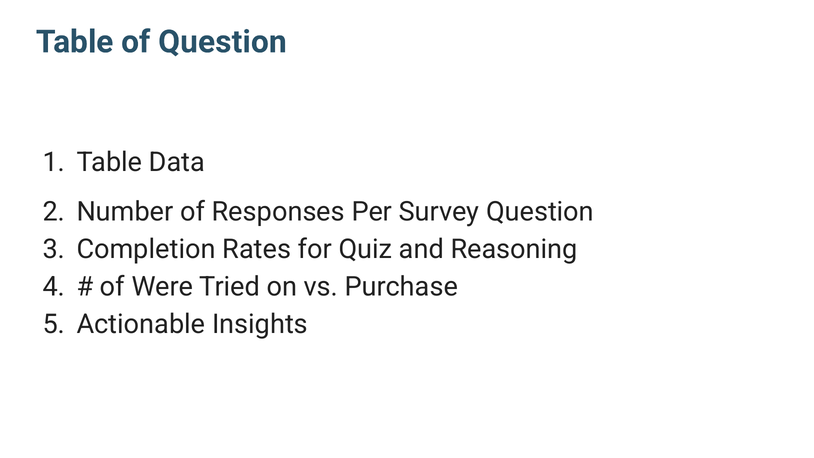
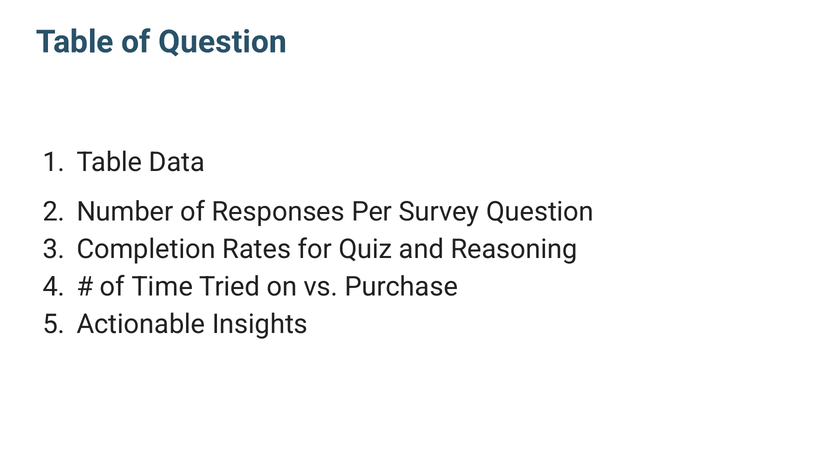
Were: Were -> Time (162, 287)
